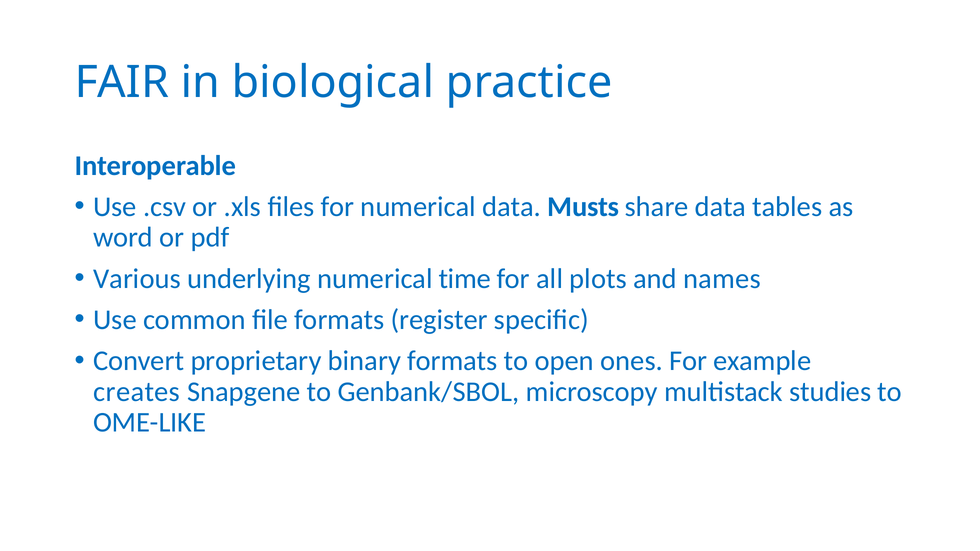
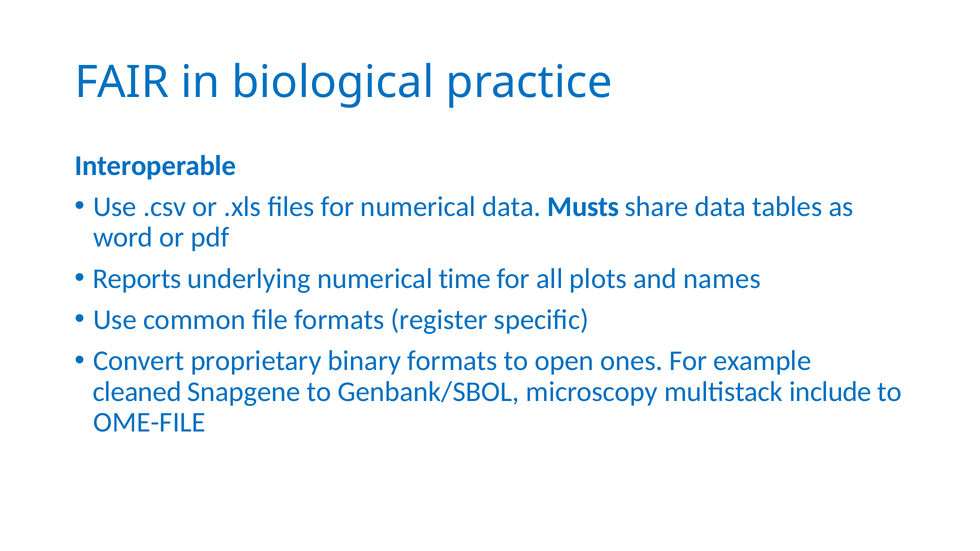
Various: Various -> Reports (137, 279)
creates: creates -> cleaned (137, 392)
studies: studies -> include (830, 392)
OME-LIKE: OME-LIKE -> OME-FILE (149, 423)
